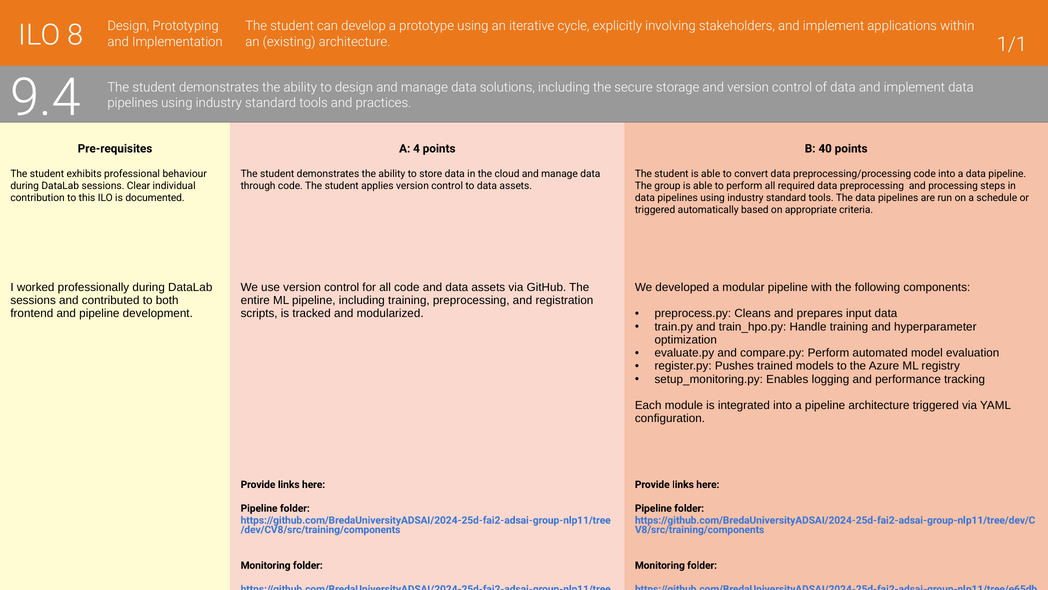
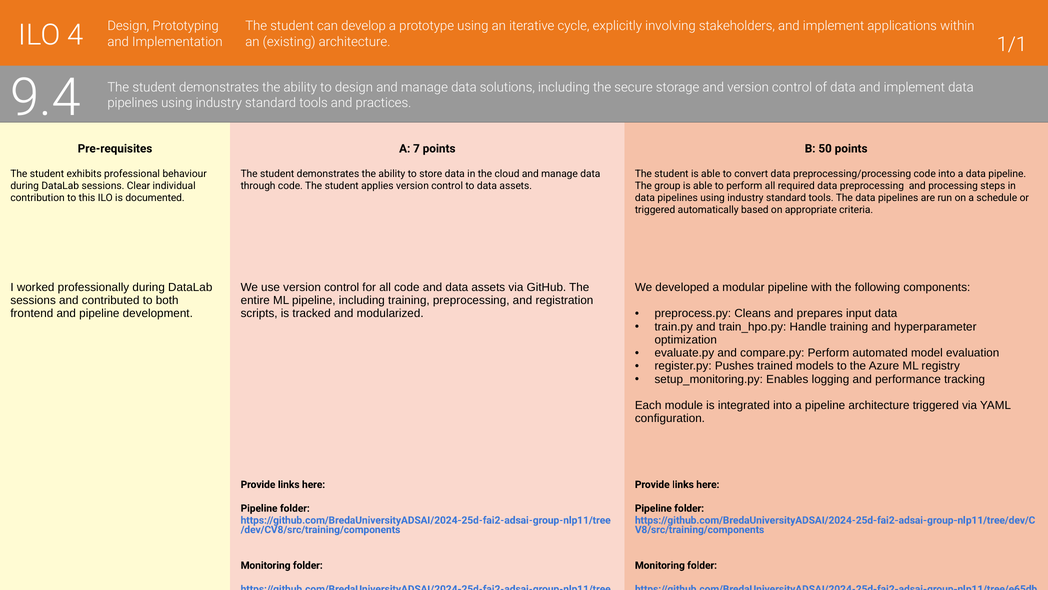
8: 8 -> 4 (75, 35)
4: 4 -> 7 (416, 148)
40: 40 -> 50 (825, 148)
